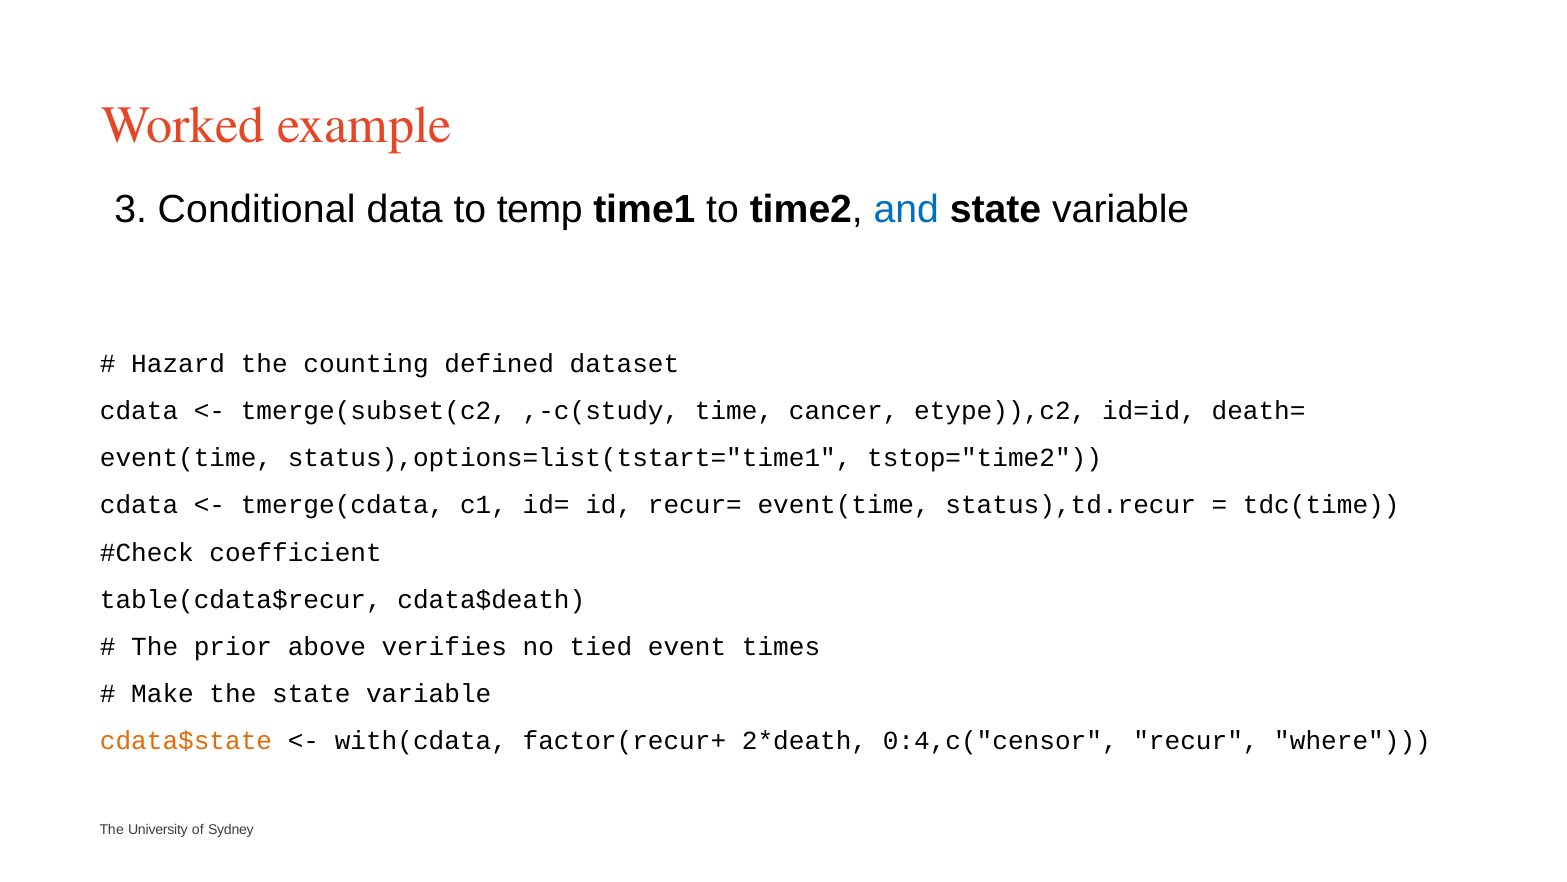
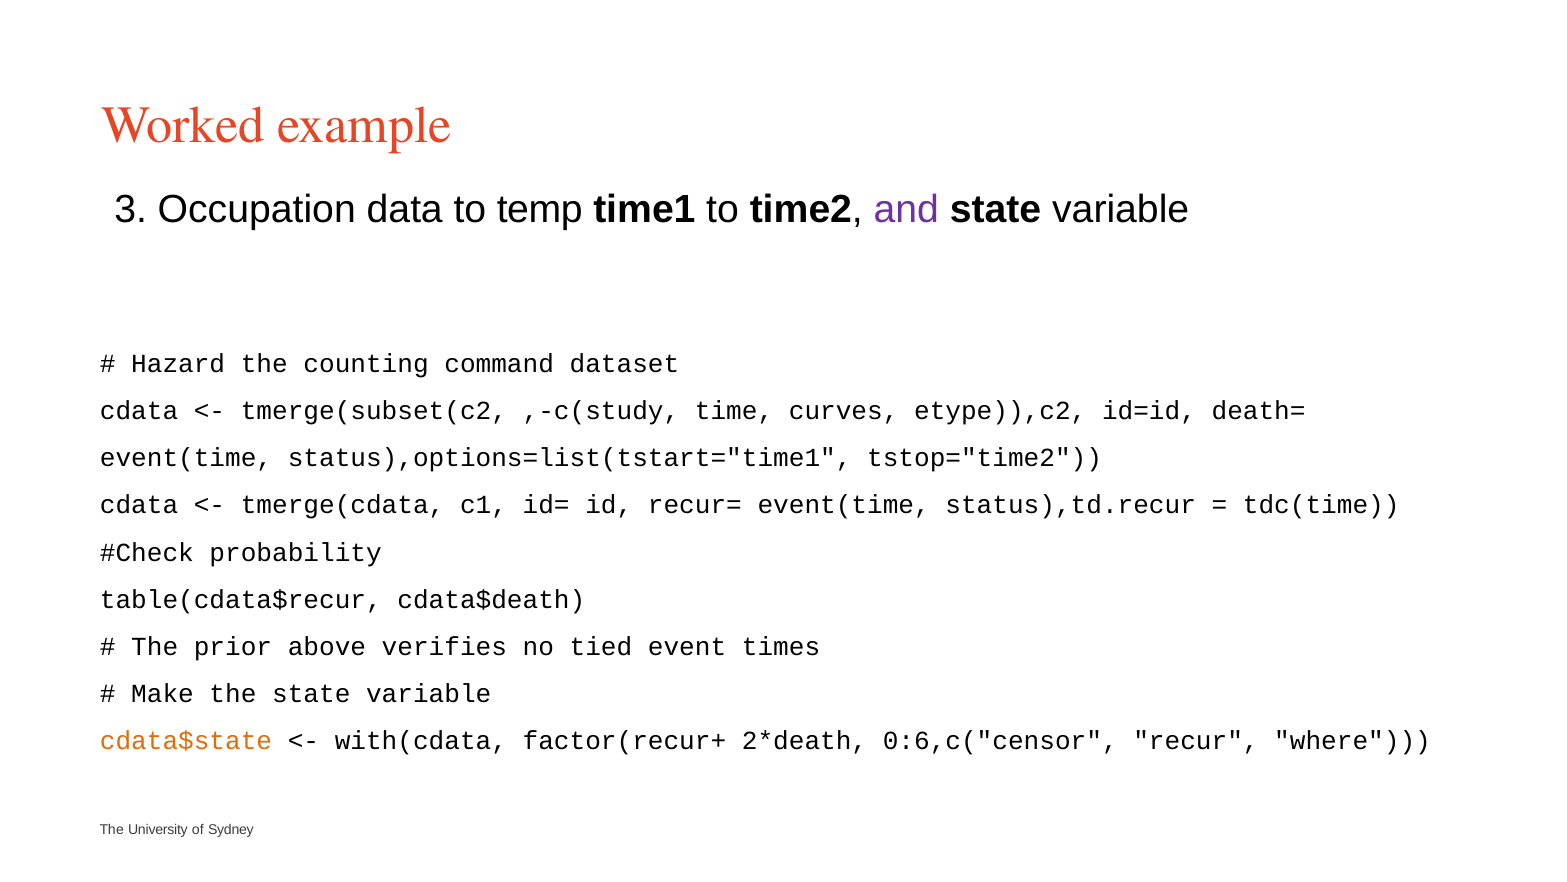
Conditional: Conditional -> Occupation (257, 210)
and colour: blue -> purple (906, 210)
defined: defined -> command (499, 364)
cancer: cancer -> curves (844, 411)
coefficient: coefficient -> probability (296, 552)
0:4,c("censor: 0:4,c("censor -> 0:6,c("censor (1000, 740)
